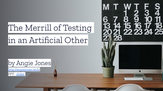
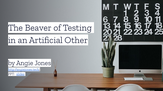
Merrill: Merrill -> Beaver (38, 28)
